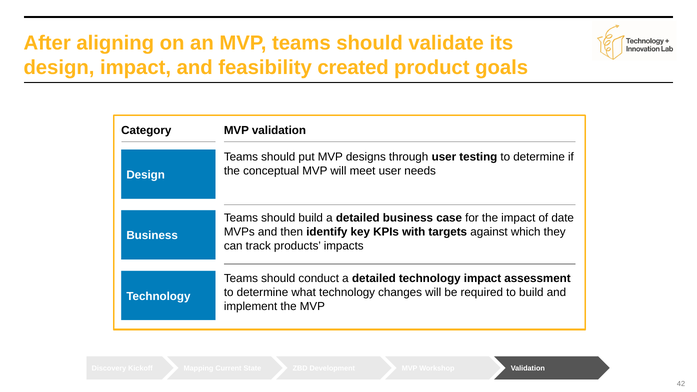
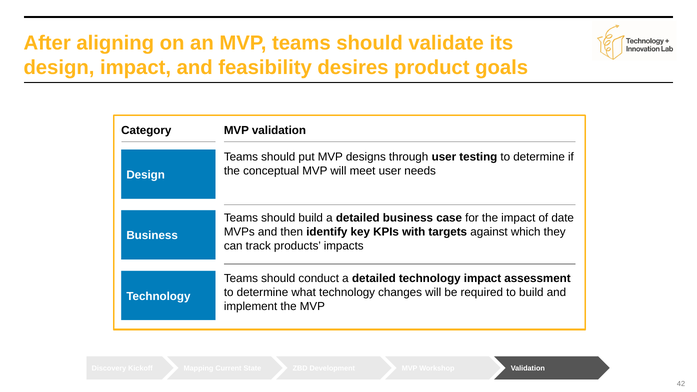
created: created -> desires (353, 67)
